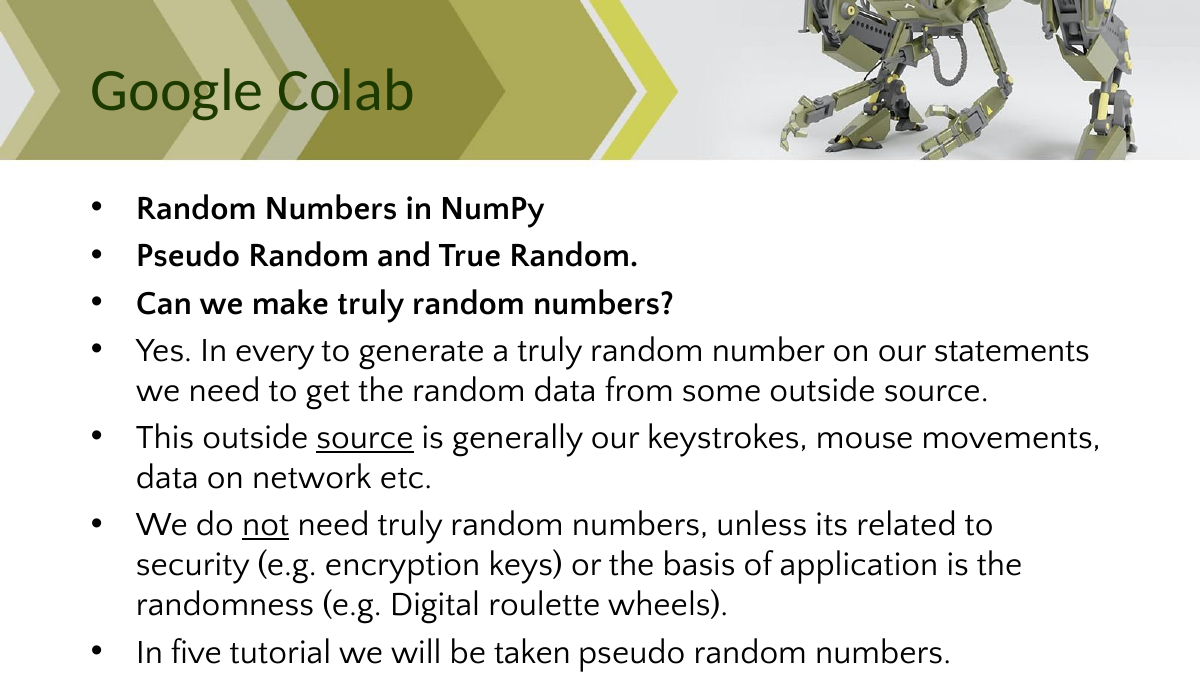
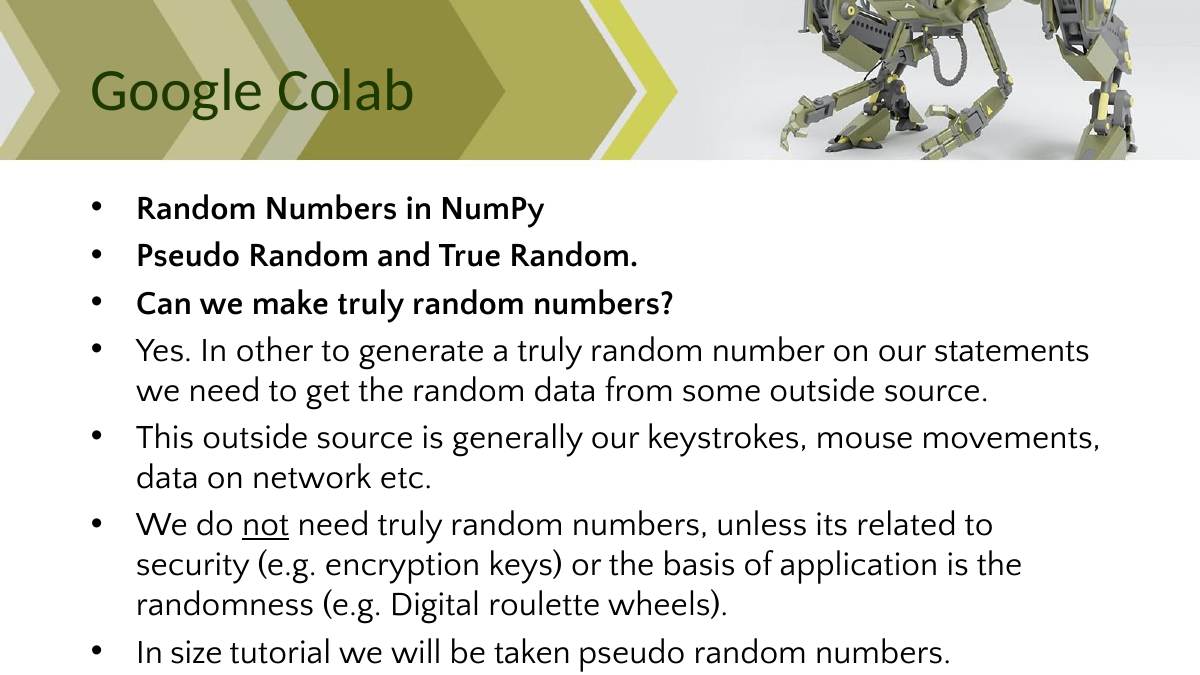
every: every -> other (275, 350)
source underline: present -> none (365, 438)
five: five -> size (196, 652)
